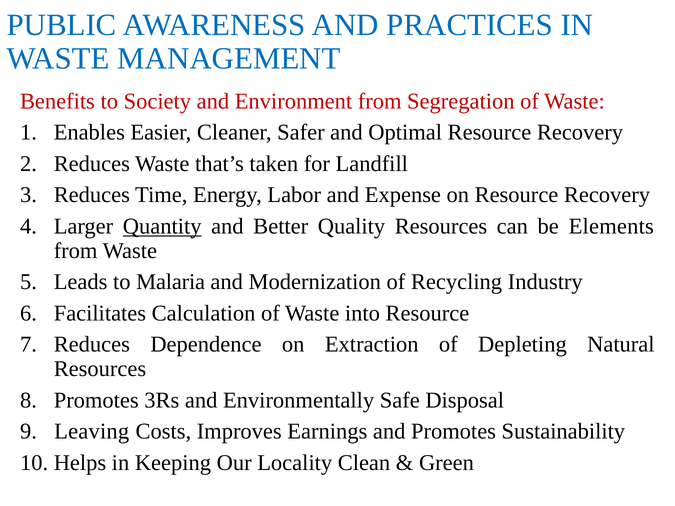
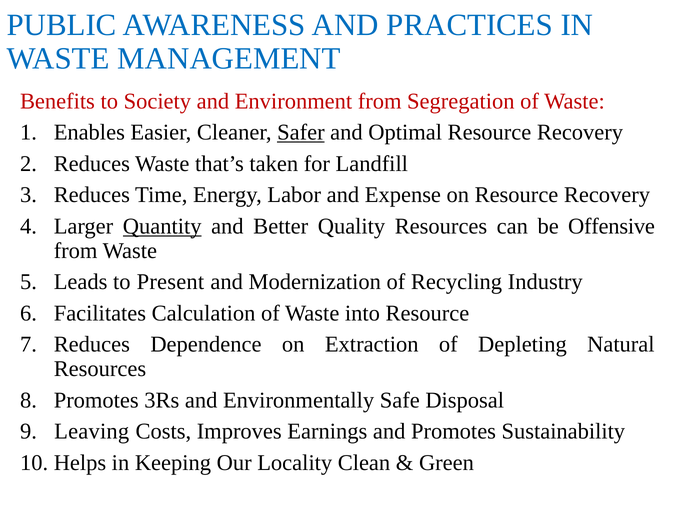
Safer underline: none -> present (301, 132)
Elements: Elements -> Offensive (611, 226)
Malaria: Malaria -> Present (170, 282)
